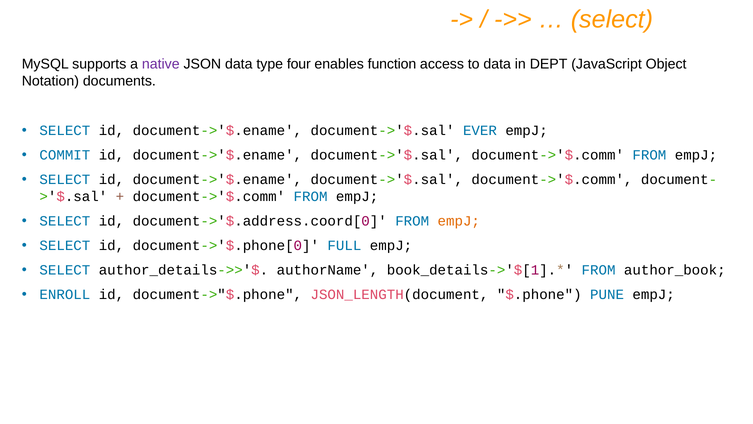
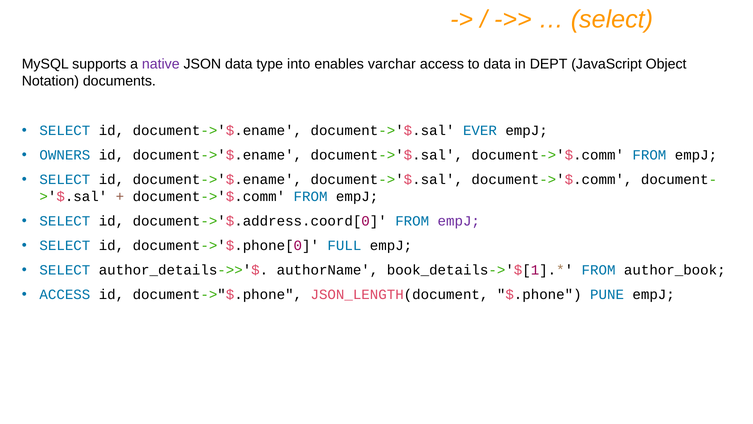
four: four -> into (299, 64)
function: function -> varchar (392, 64)
COMMIT: COMMIT -> OWNERS (65, 155)
empJ colour: orange -> purple (459, 221)
ENROLL: ENROLL -> ACCESS (65, 294)
